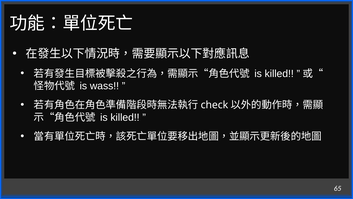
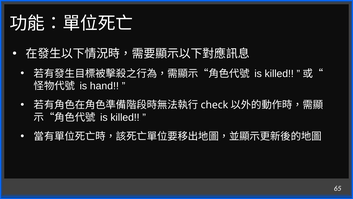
wass: wass -> hand (104, 86)
